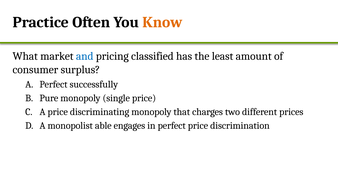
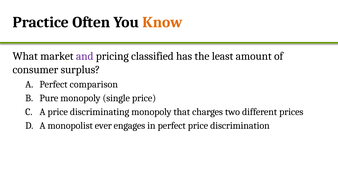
and colour: blue -> purple (85, 56)
successfully: successfully -> comparison (94, 84)
able: able -> ever (103, 126)
